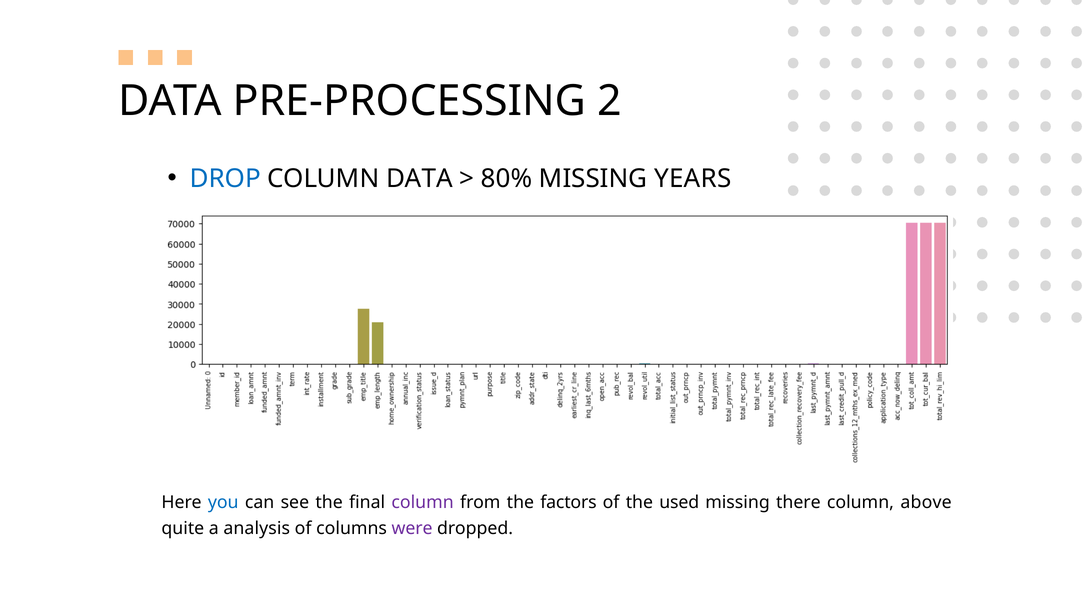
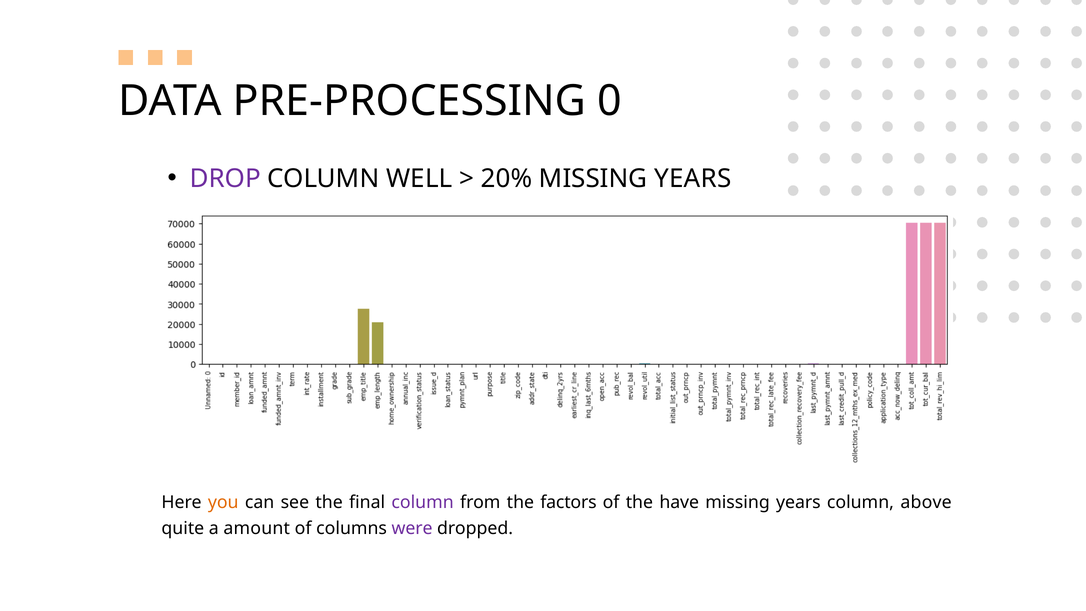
2: 2 -> 0 (610, 101)
DROP colour: blue -> purple (225, 179)
COLUMN DATA: DATA -> WELL (419, 179)
80%: 80% -> 20% (507, 179)
you colour: blue -> orange (223, 502)
used: used -> have (679, 502)
there: there -> years (798, 502)
analysis: analysis -> amount (257, 528)
